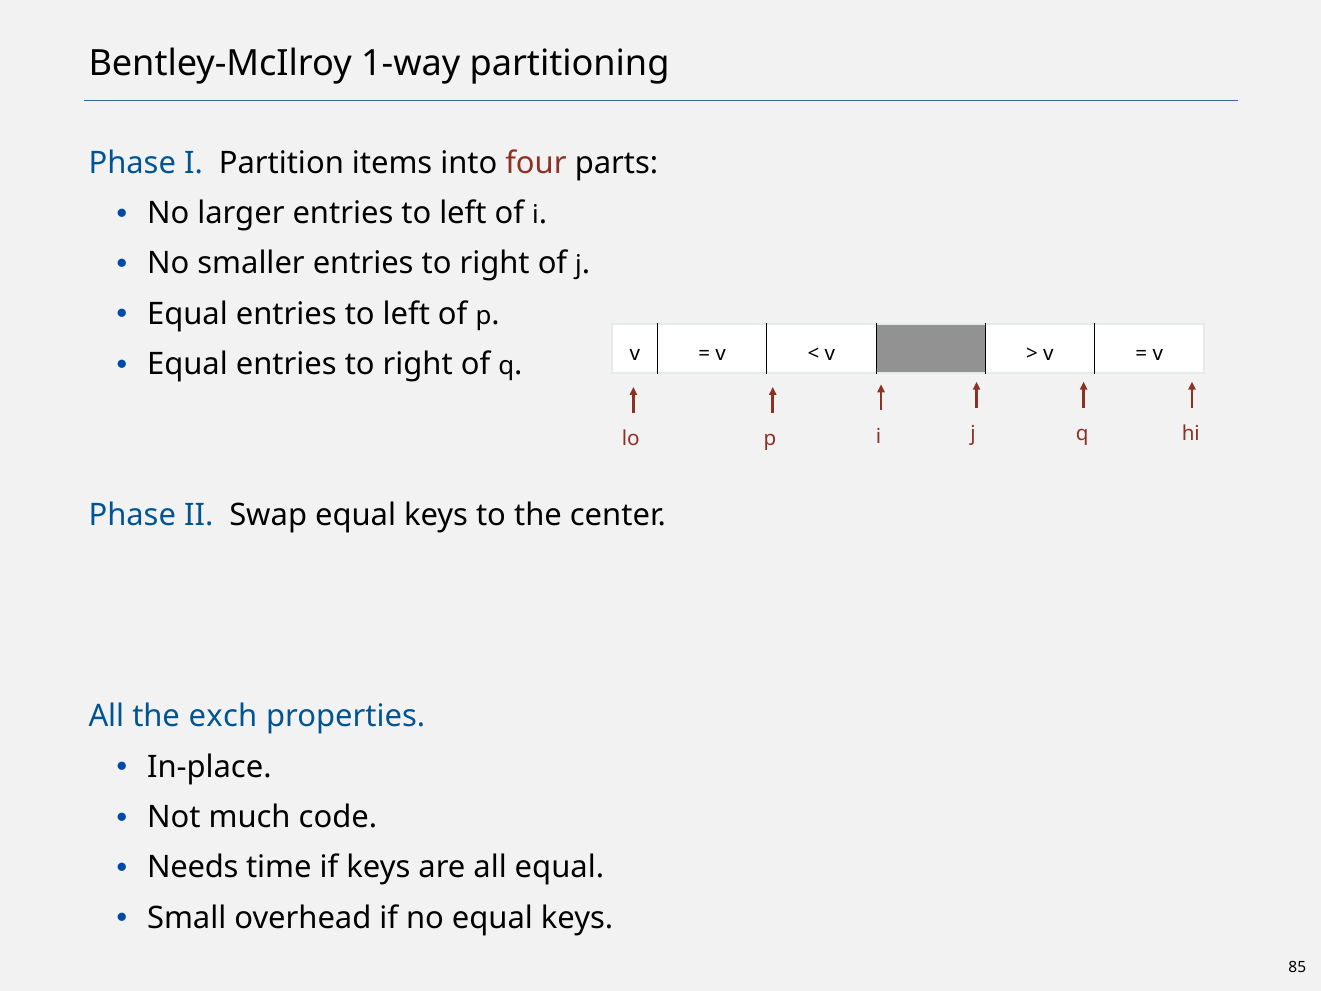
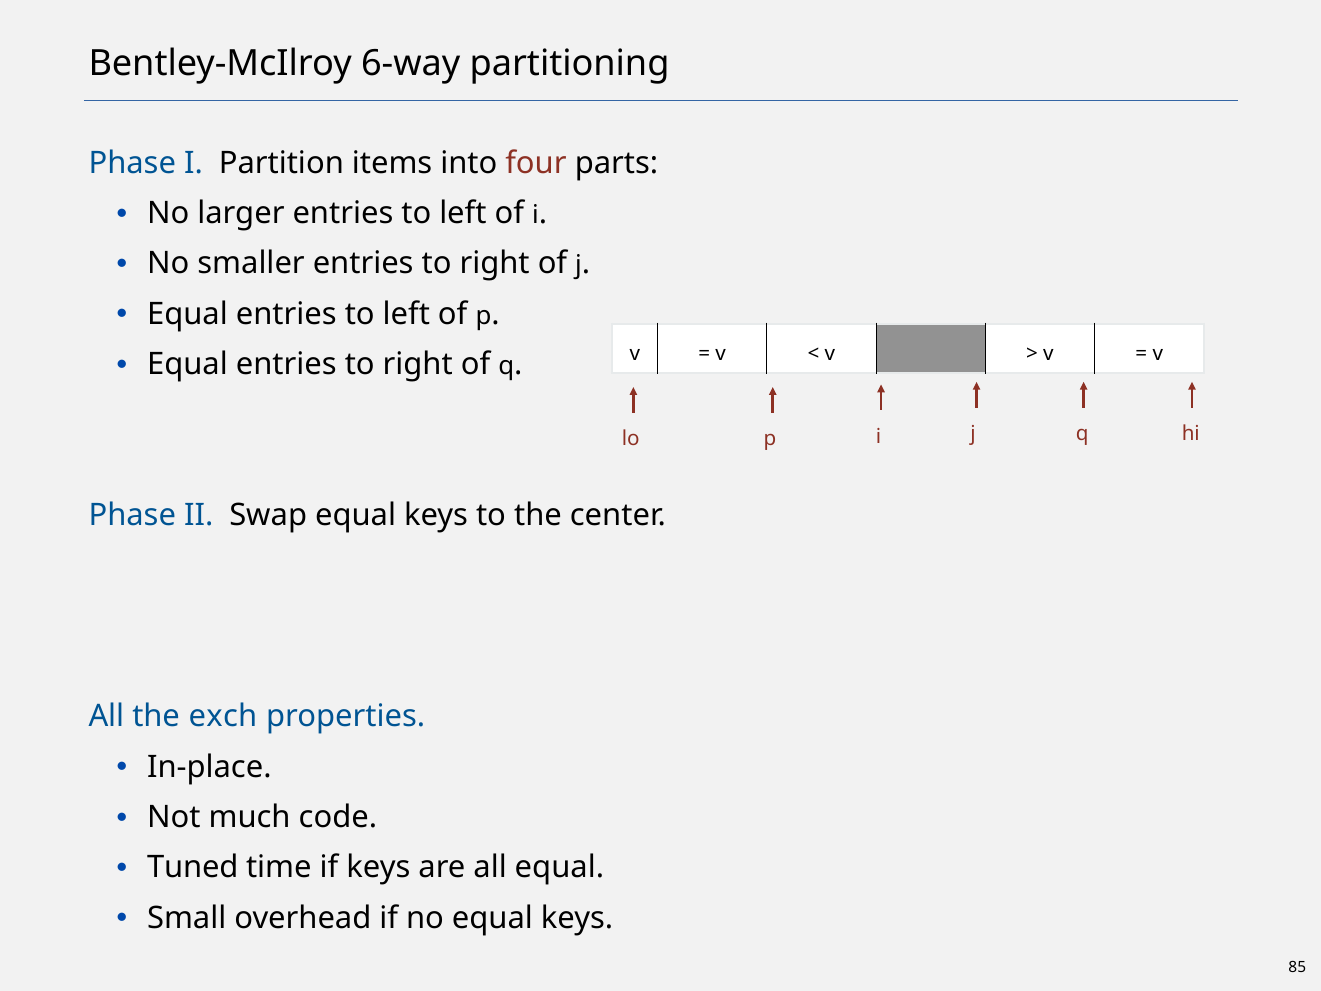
1-way: 1-way -> 6-way (411, 63)
Needs: Needs -> Tuned (193, 867)
